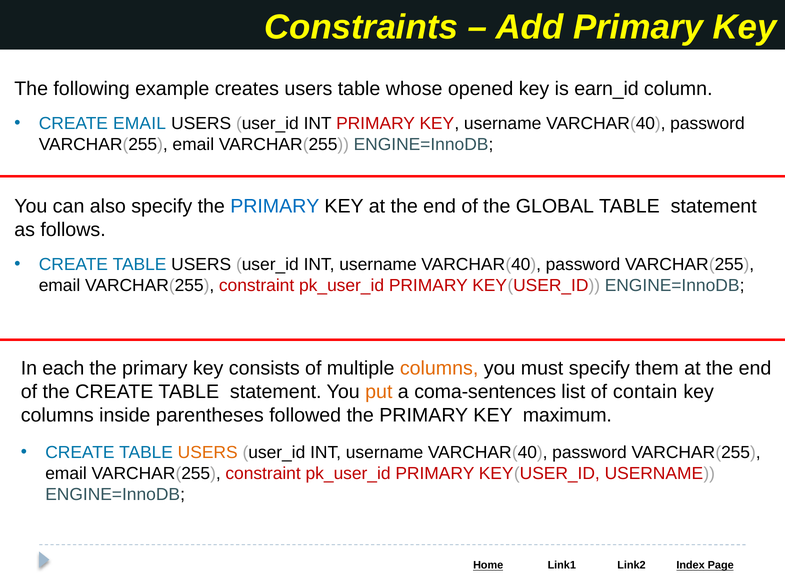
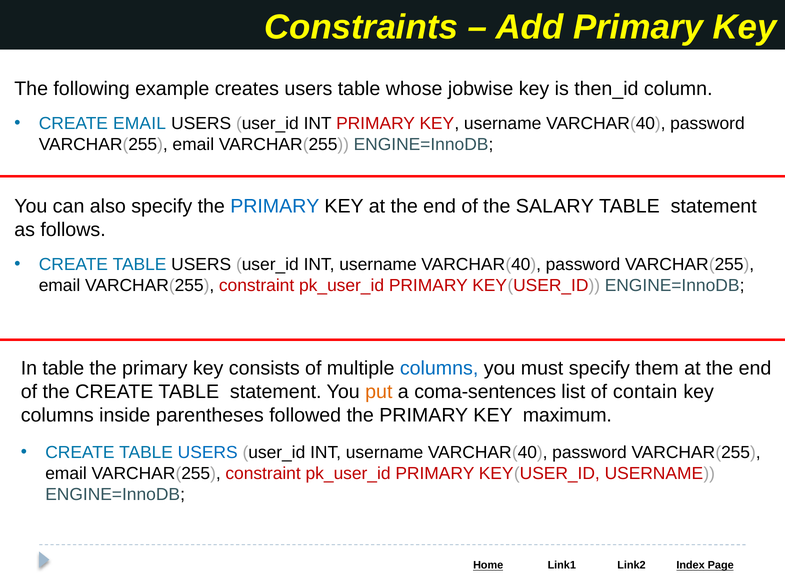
opened: opened -> jobwise (481, 89)
earn_id: earn_id -> then_id (606, 89)
GLOBAL: GLOBAL -> SALARY (555, 207)
In each: each -> table (63, 369)
columns colour: orange -> blue (439, 369)
USERS colour: orange -> blue (208, 453)
